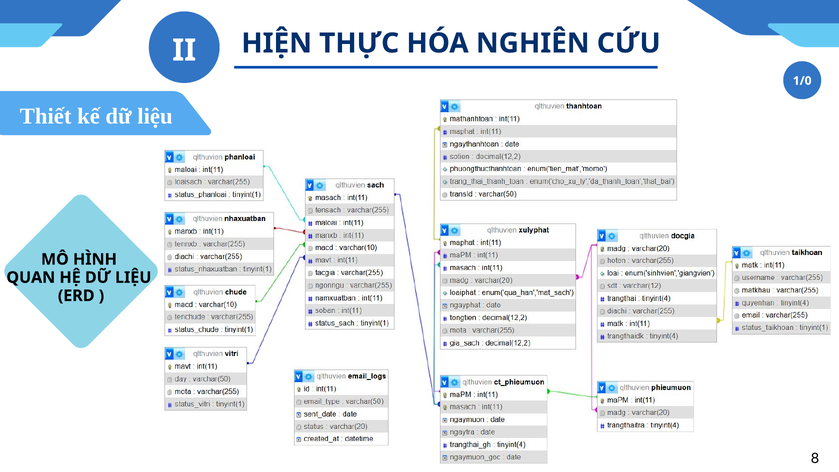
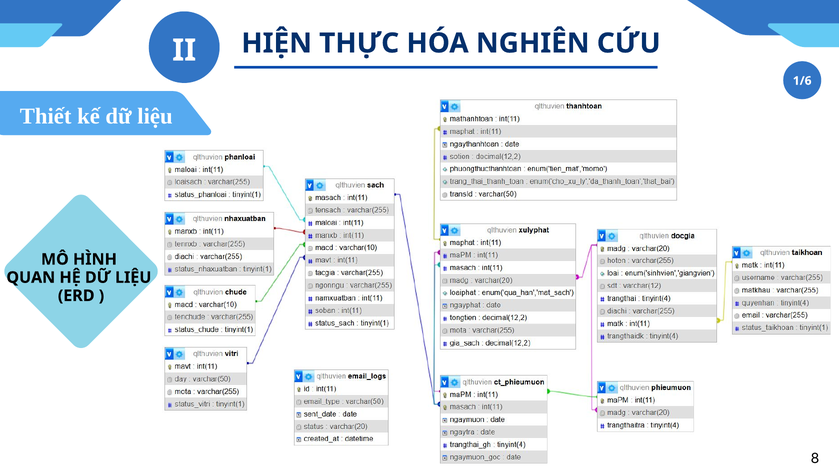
1/0: 1/0 -> 1/6 (802, 81)
